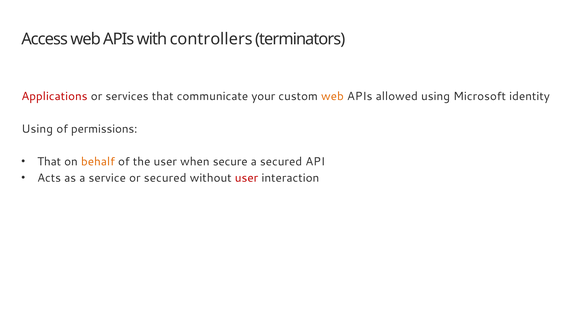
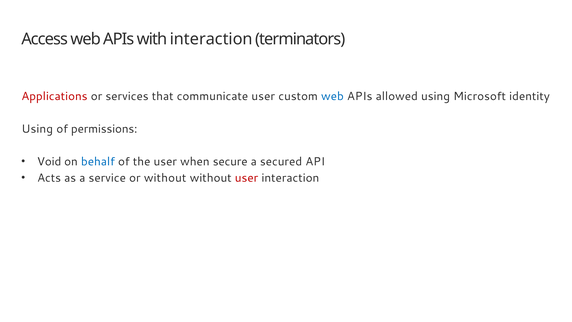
with controllers: controllers -> interaction (211, 39)
communicate your: your -> user (263, 96)
web colour: orange -> blue (332, 96)
That: That -> Void (49, 162)
behalf colour: orange -> blue (98, 162)
or secured: secured -> without (165, 178)
